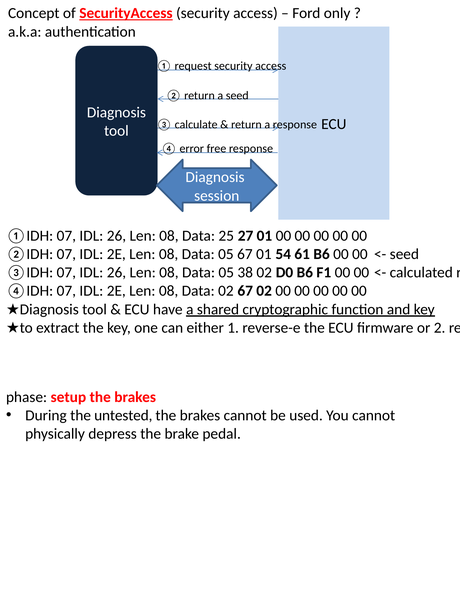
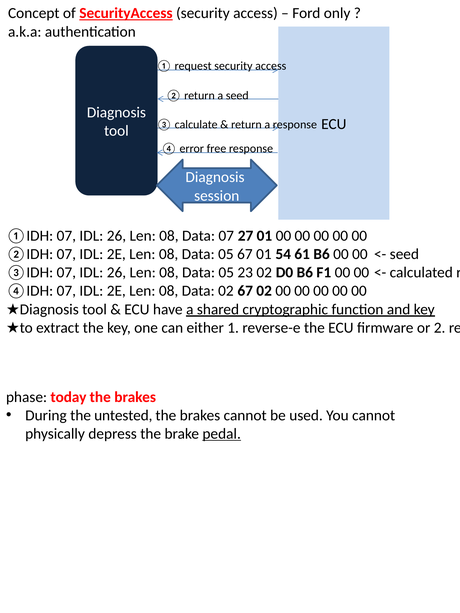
Data 25: 25 -> 07 (226, 236)
38: 38 -> 23 (245, 273)
setup: setup -> today (68, 397)
pedal underline: none -> present (222, 434)
